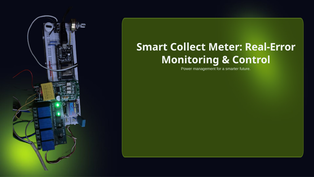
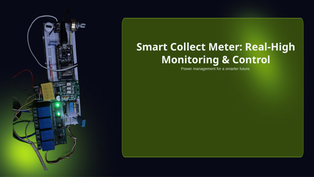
Real-Error: Real-Error -> Real-High (270, 47)
